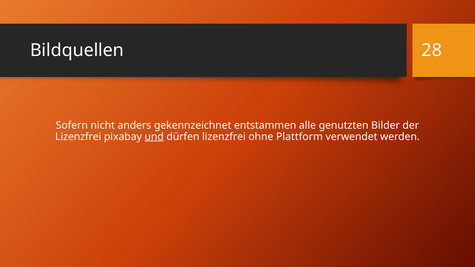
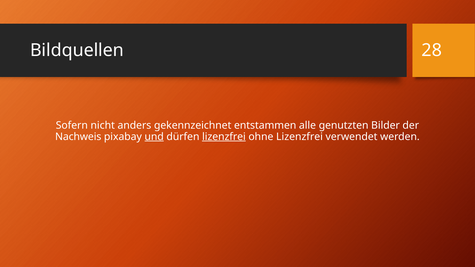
Lizenzfrei: Lizenzfrei -> Nachweis (78, 137)
lizenzfrei underline: none -> present (224, 137)
ohne Plattform: Plattform -> Lizenzfrei (299, 137)
